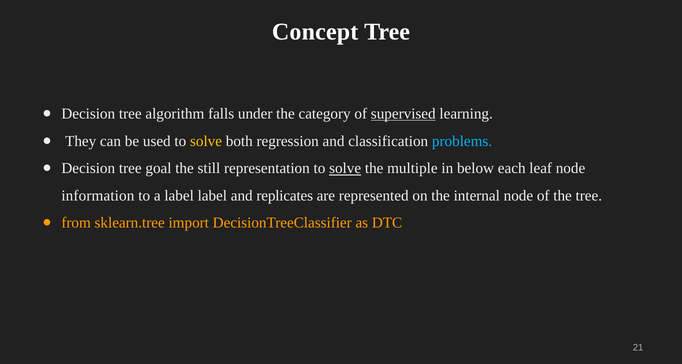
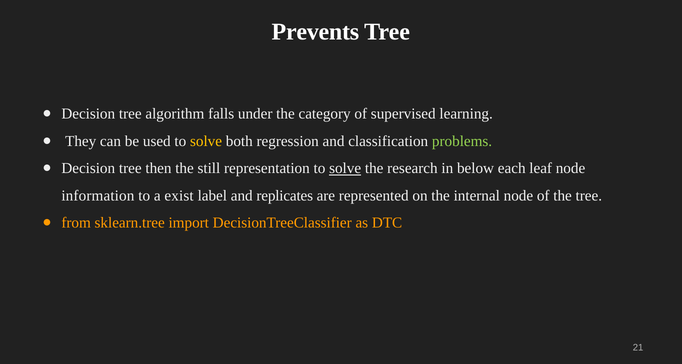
Concept: Concept -> Prevents (315, 32)
supervised underline: present -> none (403, 114)
problems colour: light blue -> light green (462, 141)
goal: goal -> then (158, 168)
multiple: multiple -> research (412, 168)
a label: label -> exist (179, 195)
